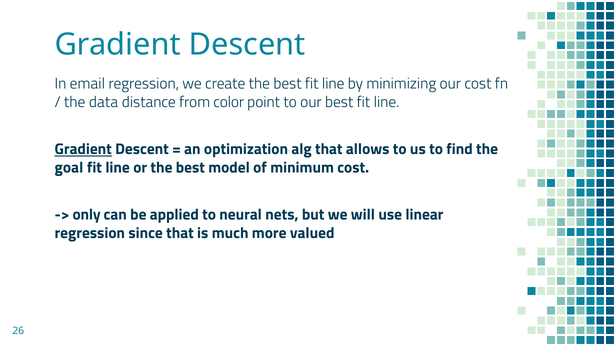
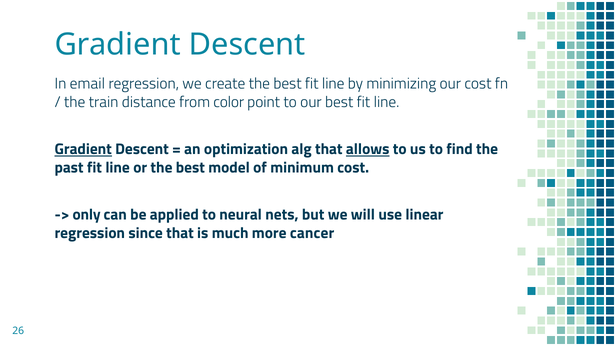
data: data -> train (104, 102)
allows underline: none -> present (368, 149)
goal: goal -> past (69, 168)
valued: valued -> cancer (312, 234)
